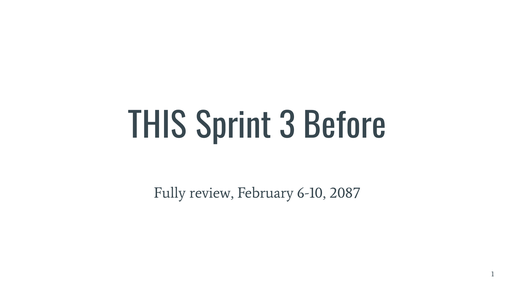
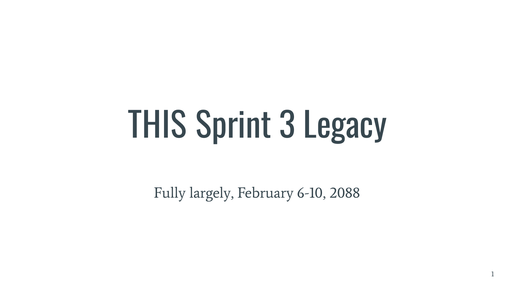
Before: Before -> Legacy (345, 127)
review: review -> largely (212, 193)
2087: 2087 -> 2088 (345, 193)
